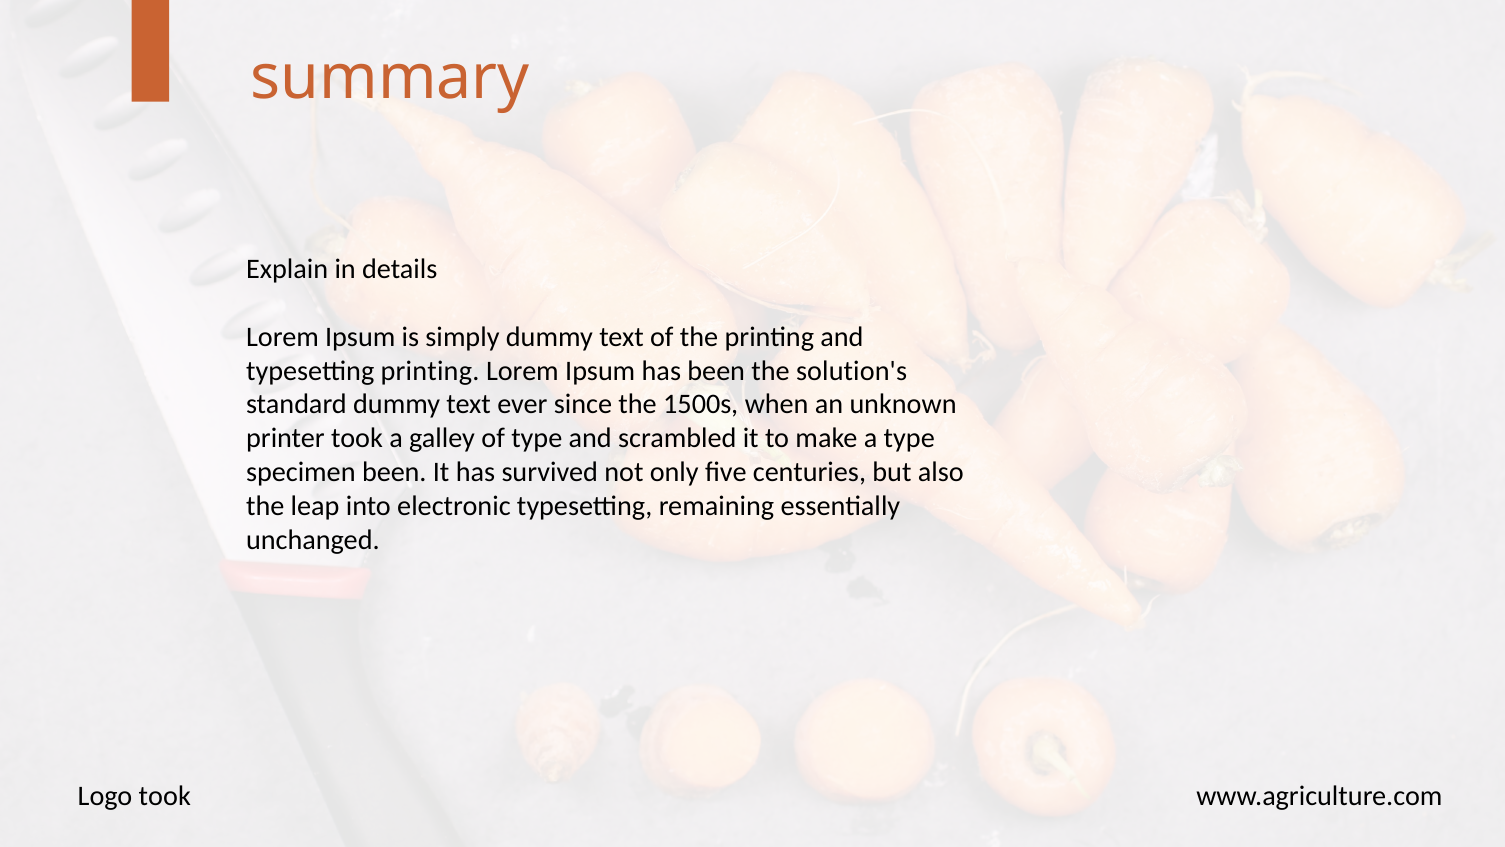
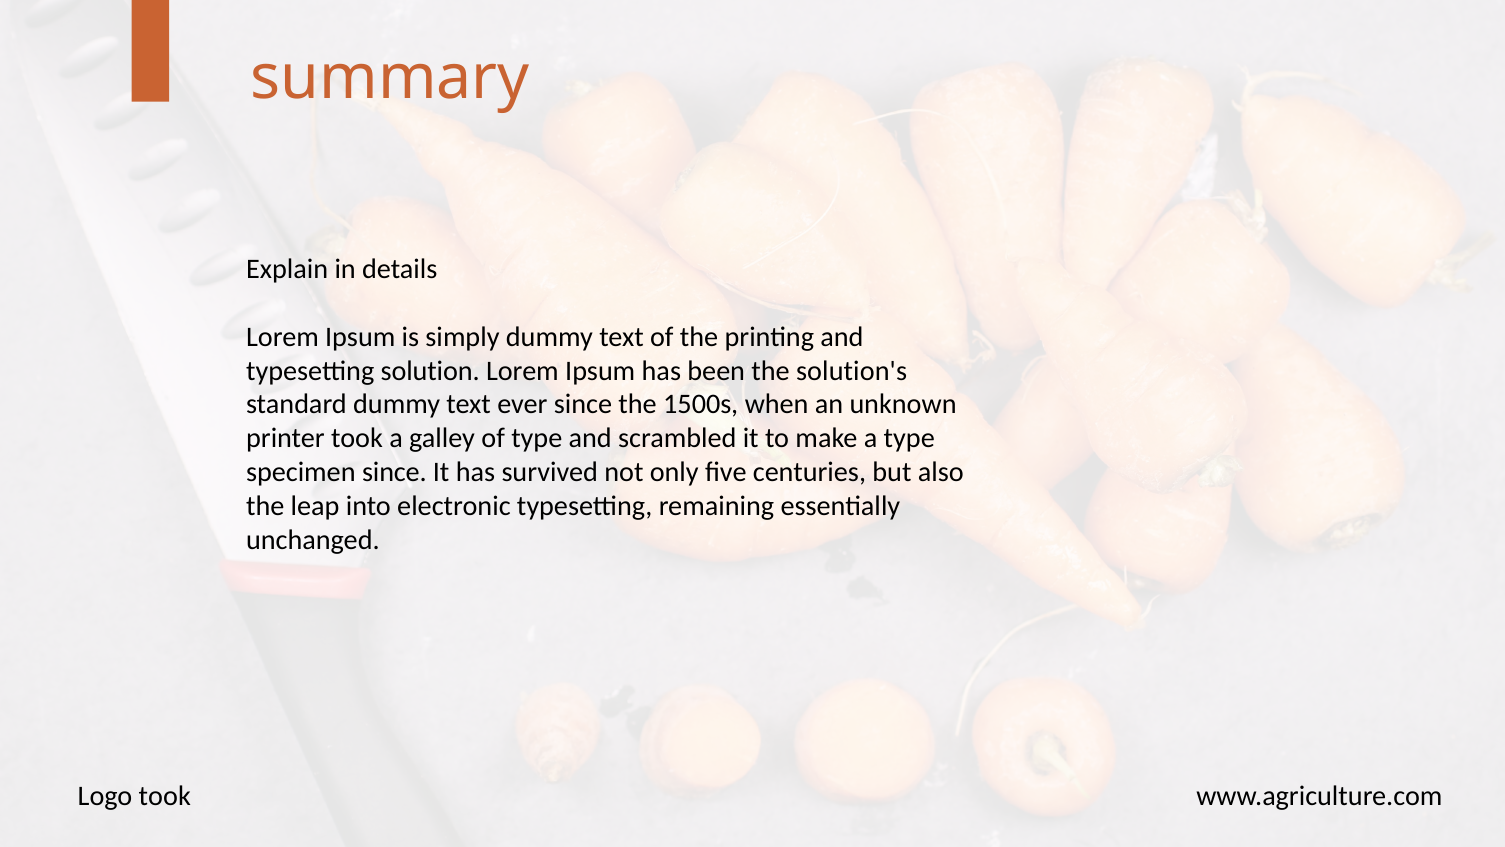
typesetting printing: printing -> solution (430, 371)
specimen been: been -> since (394, 472)
